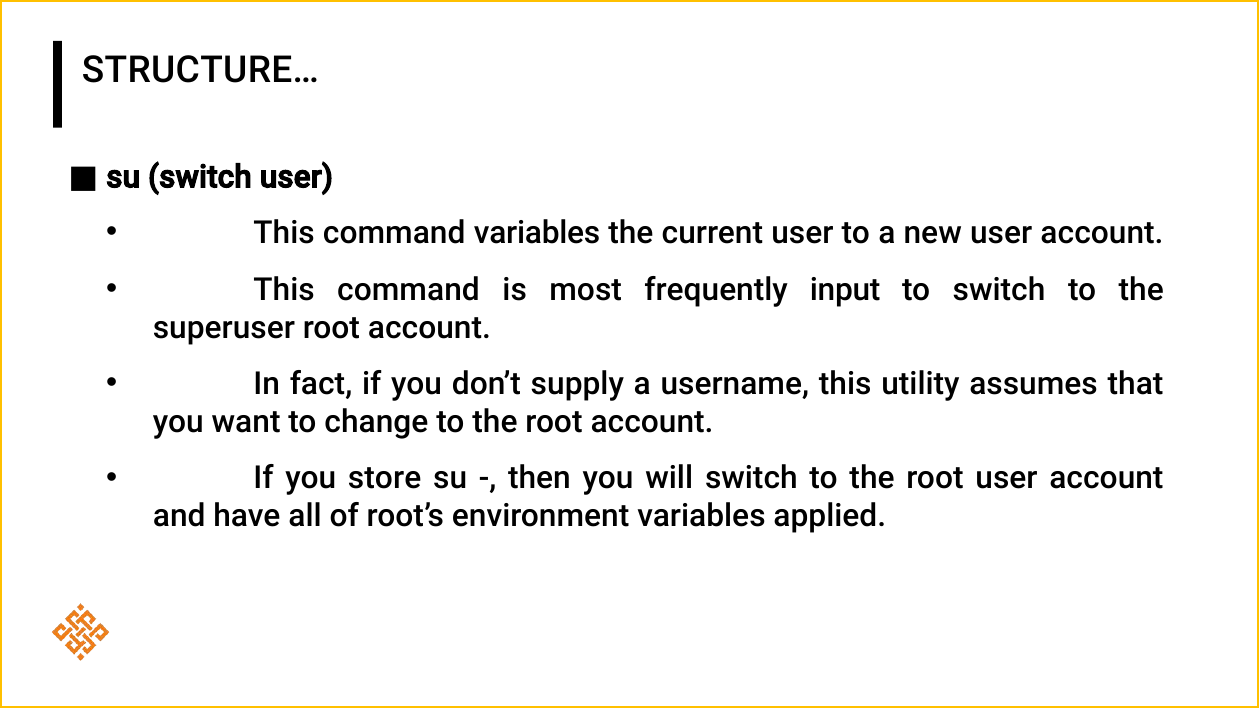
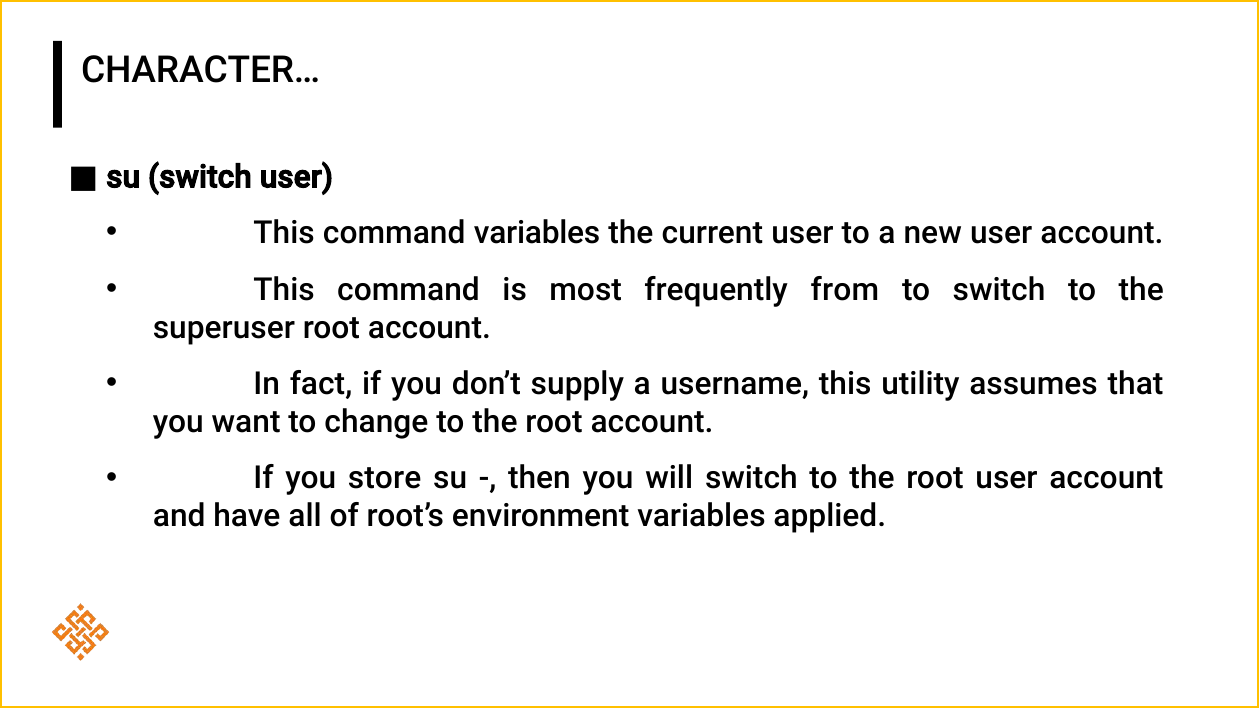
STRUCTURE…: STRUCTURE… -> CHARACTER… (201, 71)
input: input -> from (845, 290)
